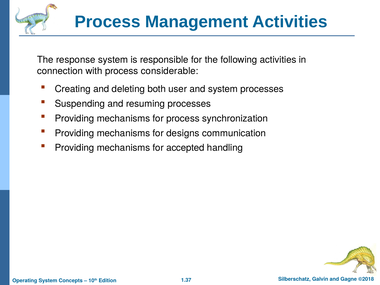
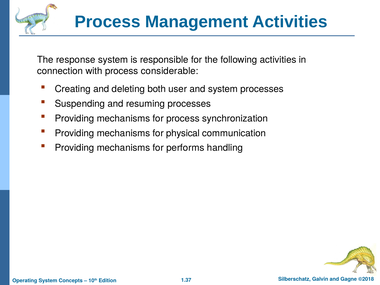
designs: designs -> physical (183, 133)
accepted: accepted -> performs (185, 148)
